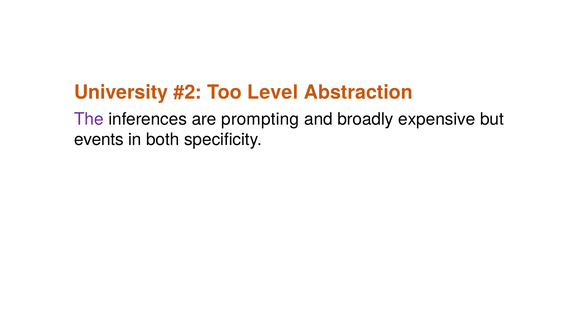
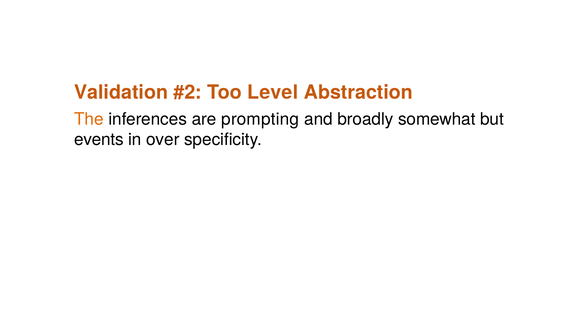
University: University -> Validation (121, 92)
The colour: purple -> orange (89, 119)
expensive: expensive -> somewhat (437, 119)
both: both -> over (163, 140)
